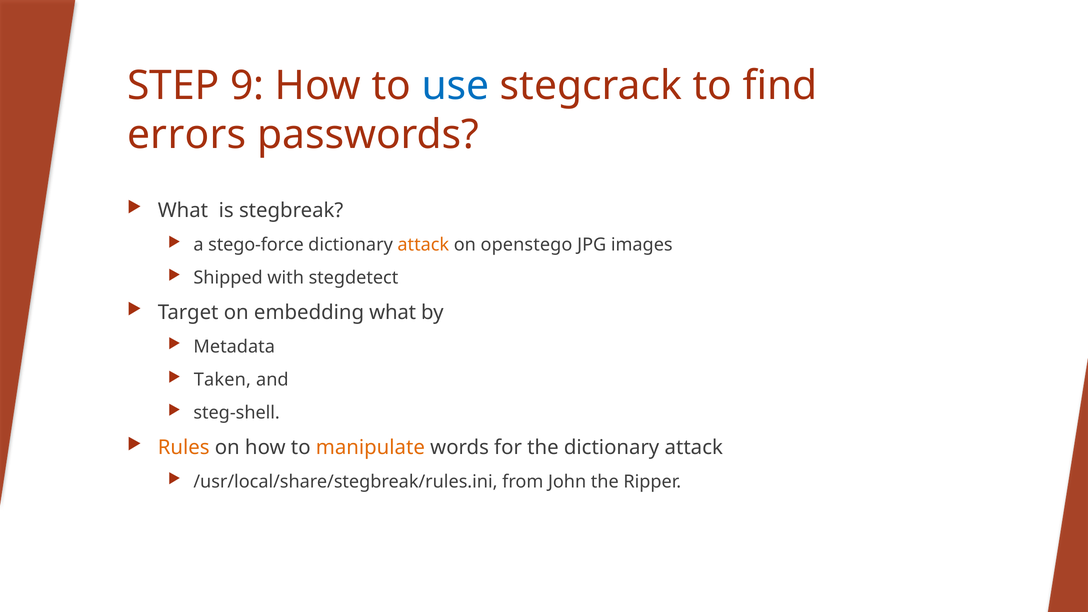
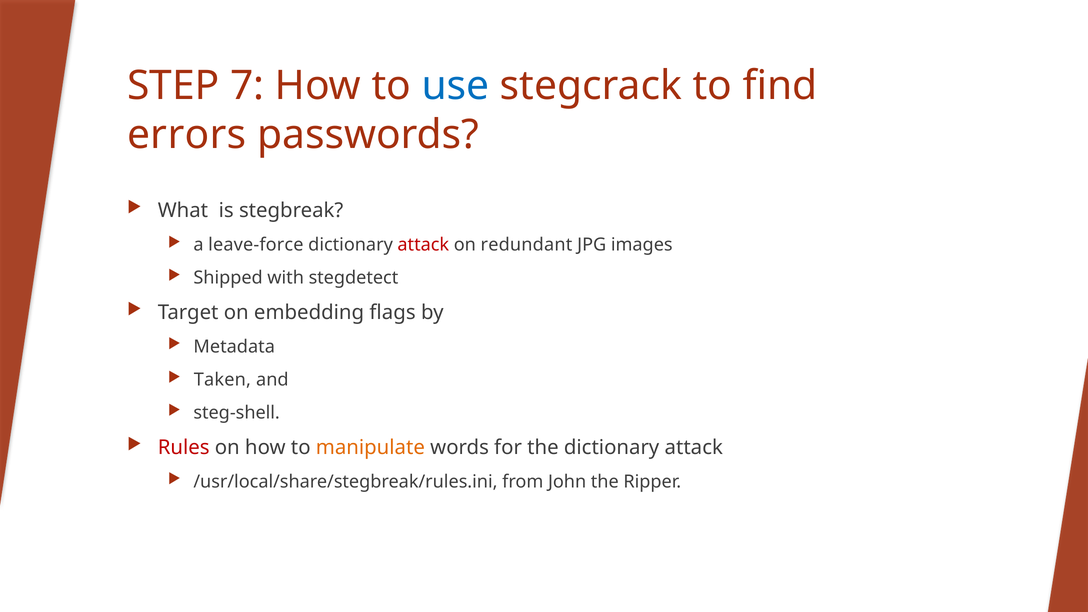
9: 9 -> 7 (247, 86)
stego-force: stego-force -> leave-force (256, 245)
attack colour: orange -> red (423, 245)
openstego: openstego -> redundant (526, 245)
embedding what: what -> flags (393, 313)
Rules colour: orange -> red (184, 447)
